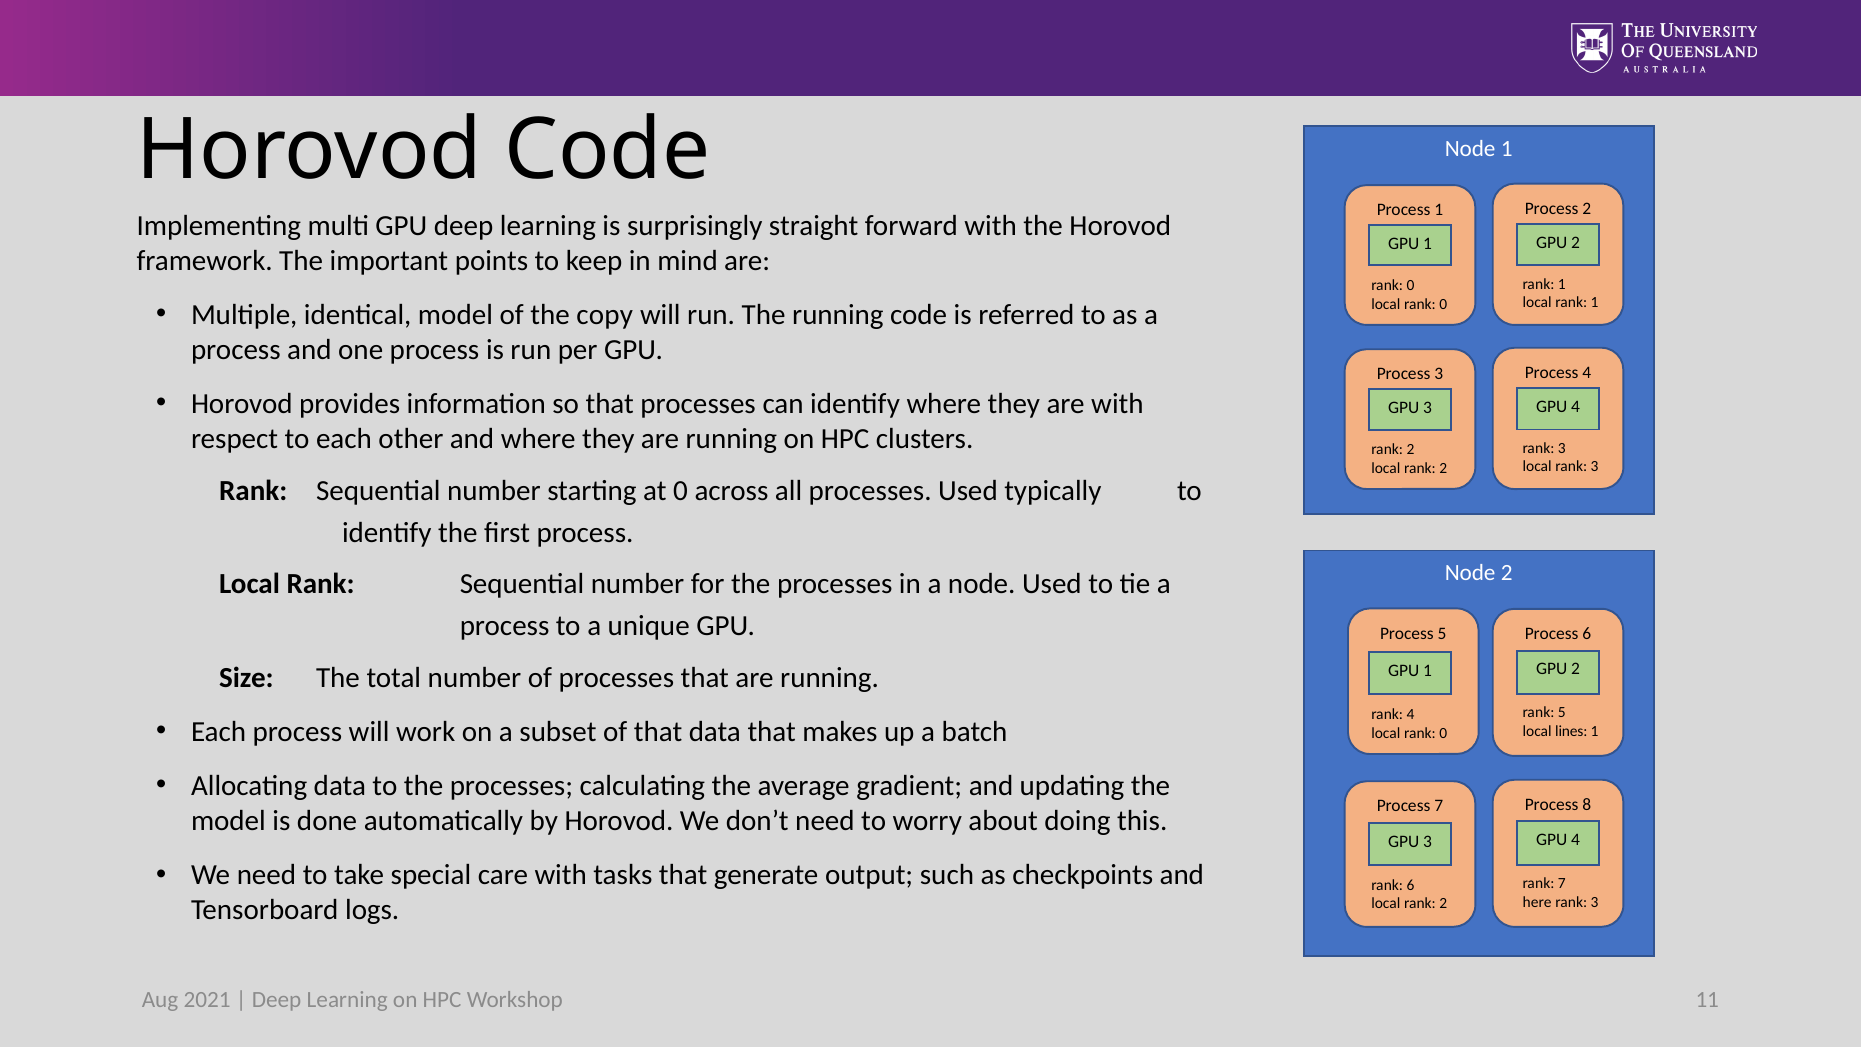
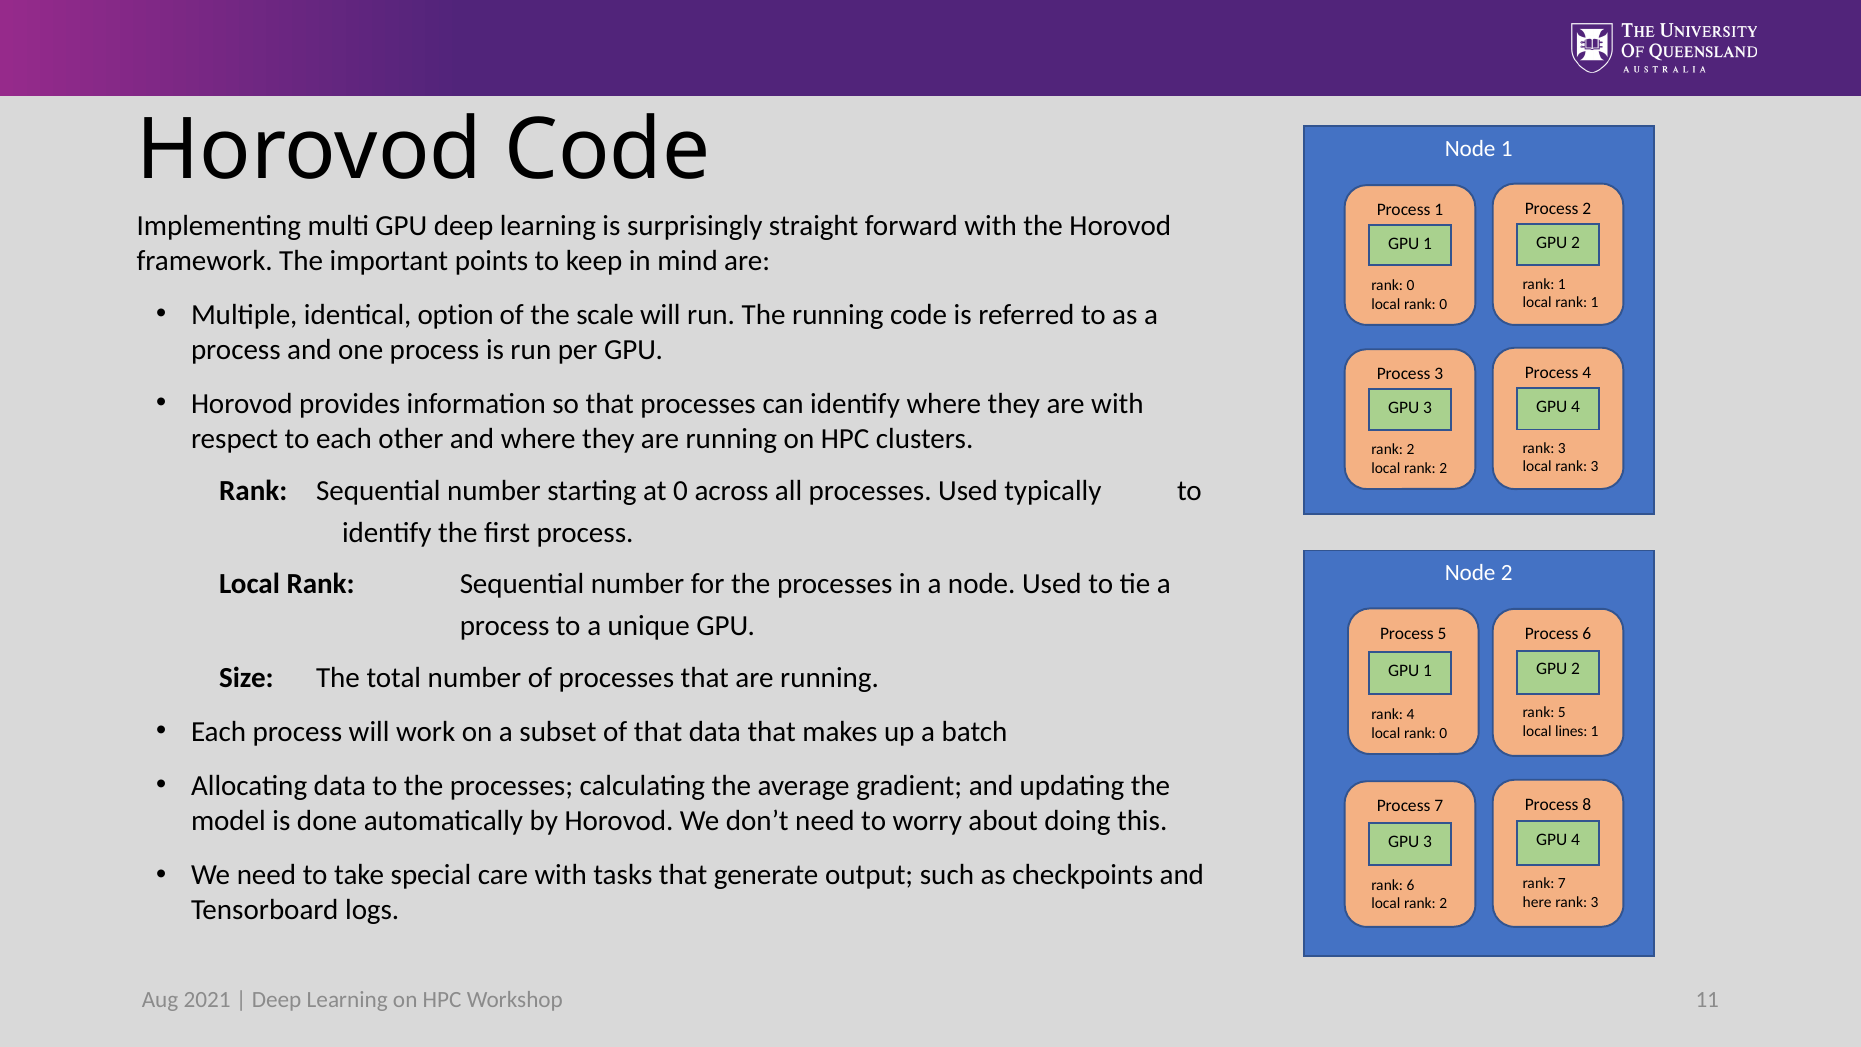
identical model: model -> option (456, 315)
copy: copy -> scale (605, 315)
